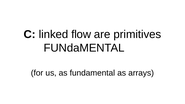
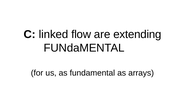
primitives: primitives -> extending (137, 34)
